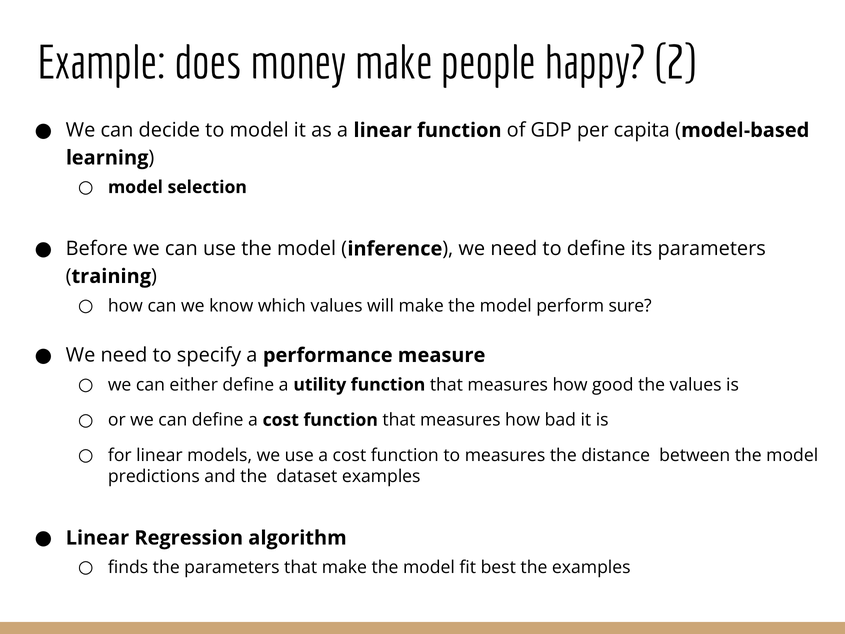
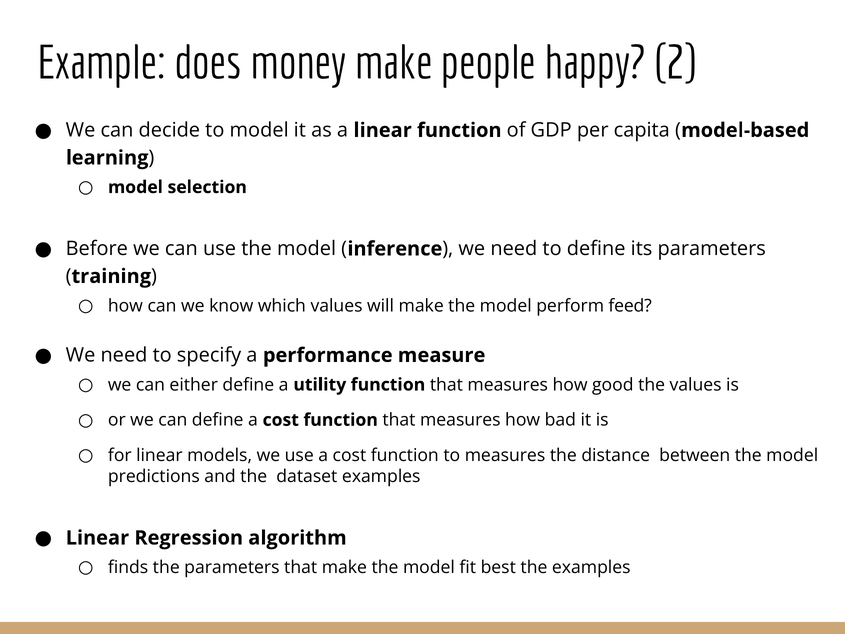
sure: sure -> feed (630, 306)
